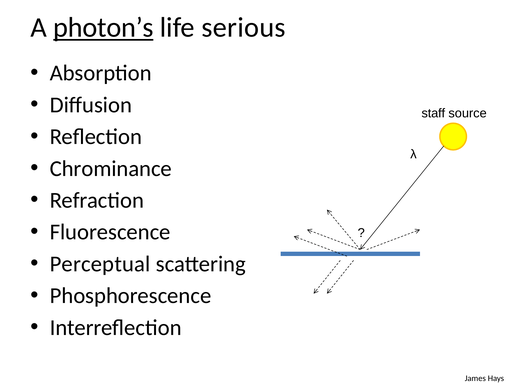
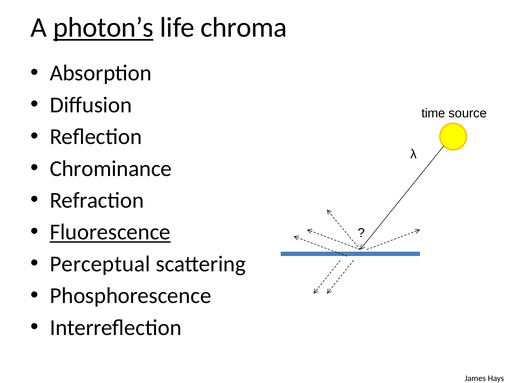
serious: serious -> chroma (244, 27)
staff: staff -> time (433, 113)
Fluorescence underline: none -> present (110, 232)
